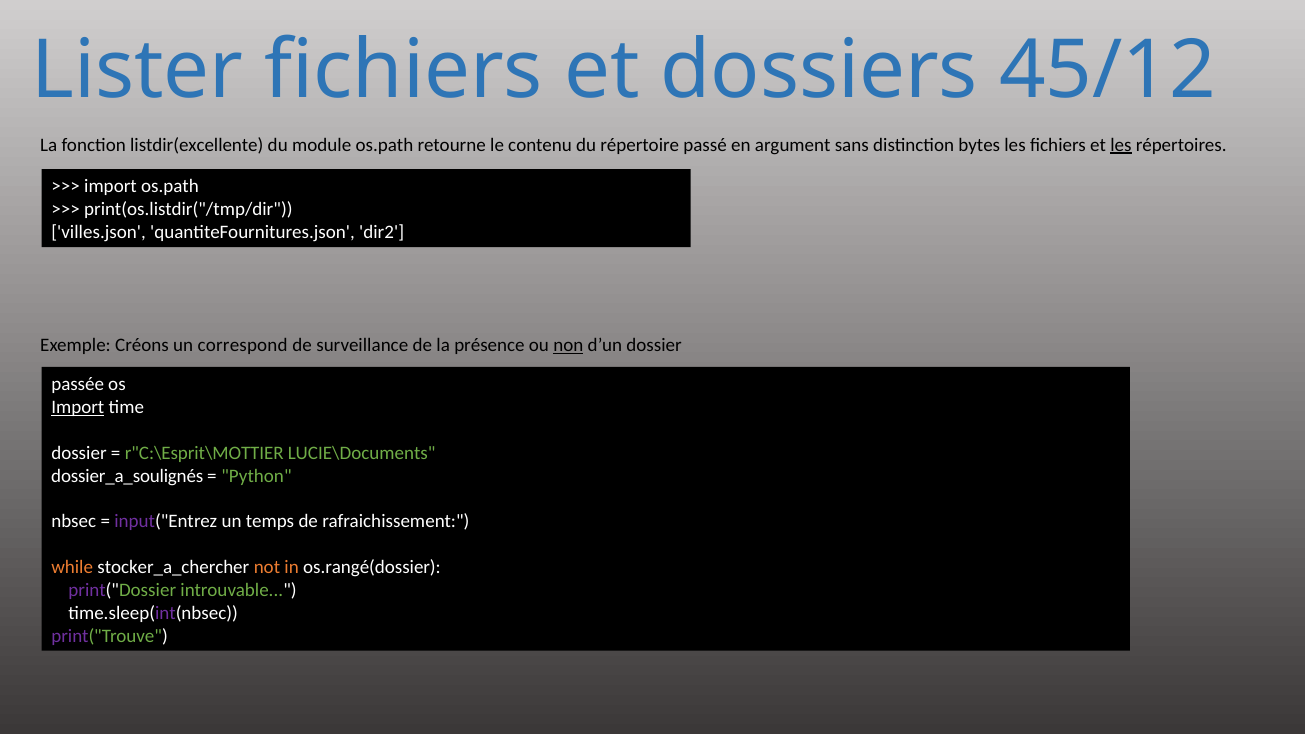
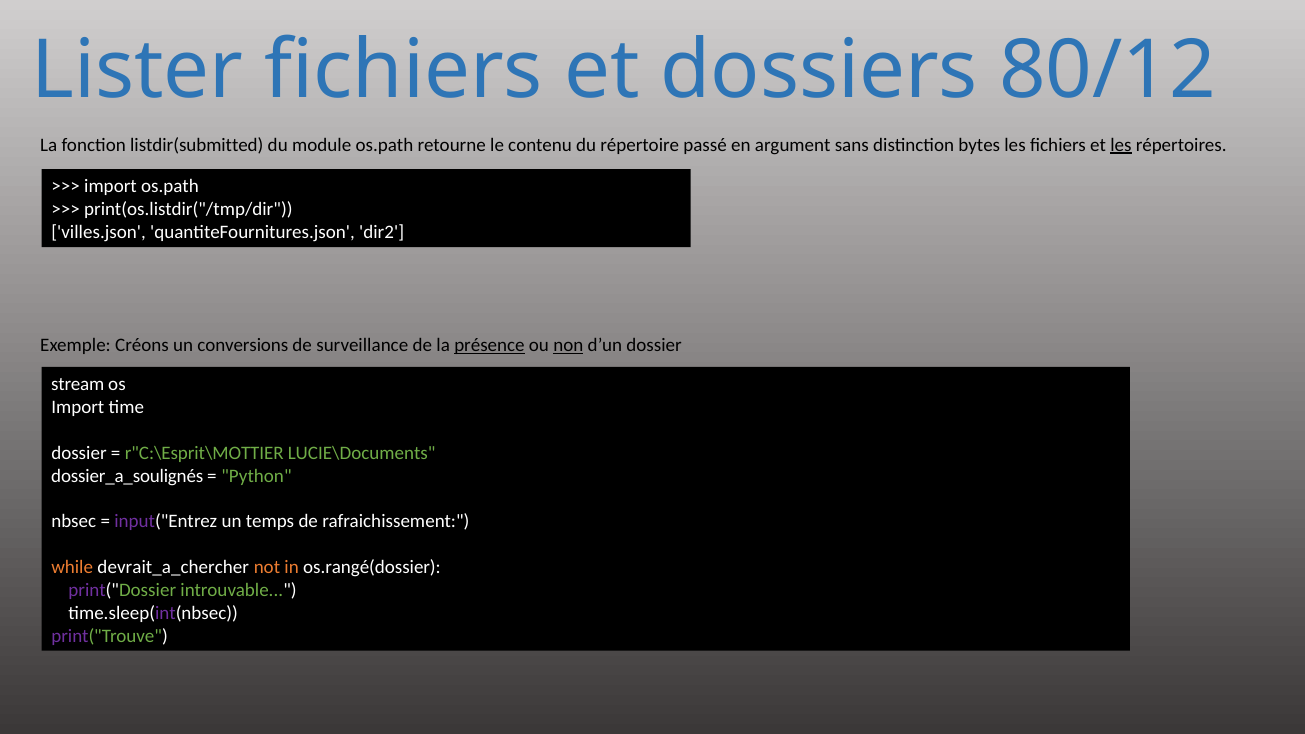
45/12: 45/12 -> 80/12 (1108, 70)
listdir(excellente: listdir(excellente -> listdir(submitted (197, 145)
correspond: correspond -> conversions (243, 346)
présence underline: none -> present (489, 346)
passée: passée -> stream (78, 385)
Import underline: present -> none (78, 407)
stocker_a_chercher: stocker_a_chercher -> devrait_a_chercher (173, 567)
